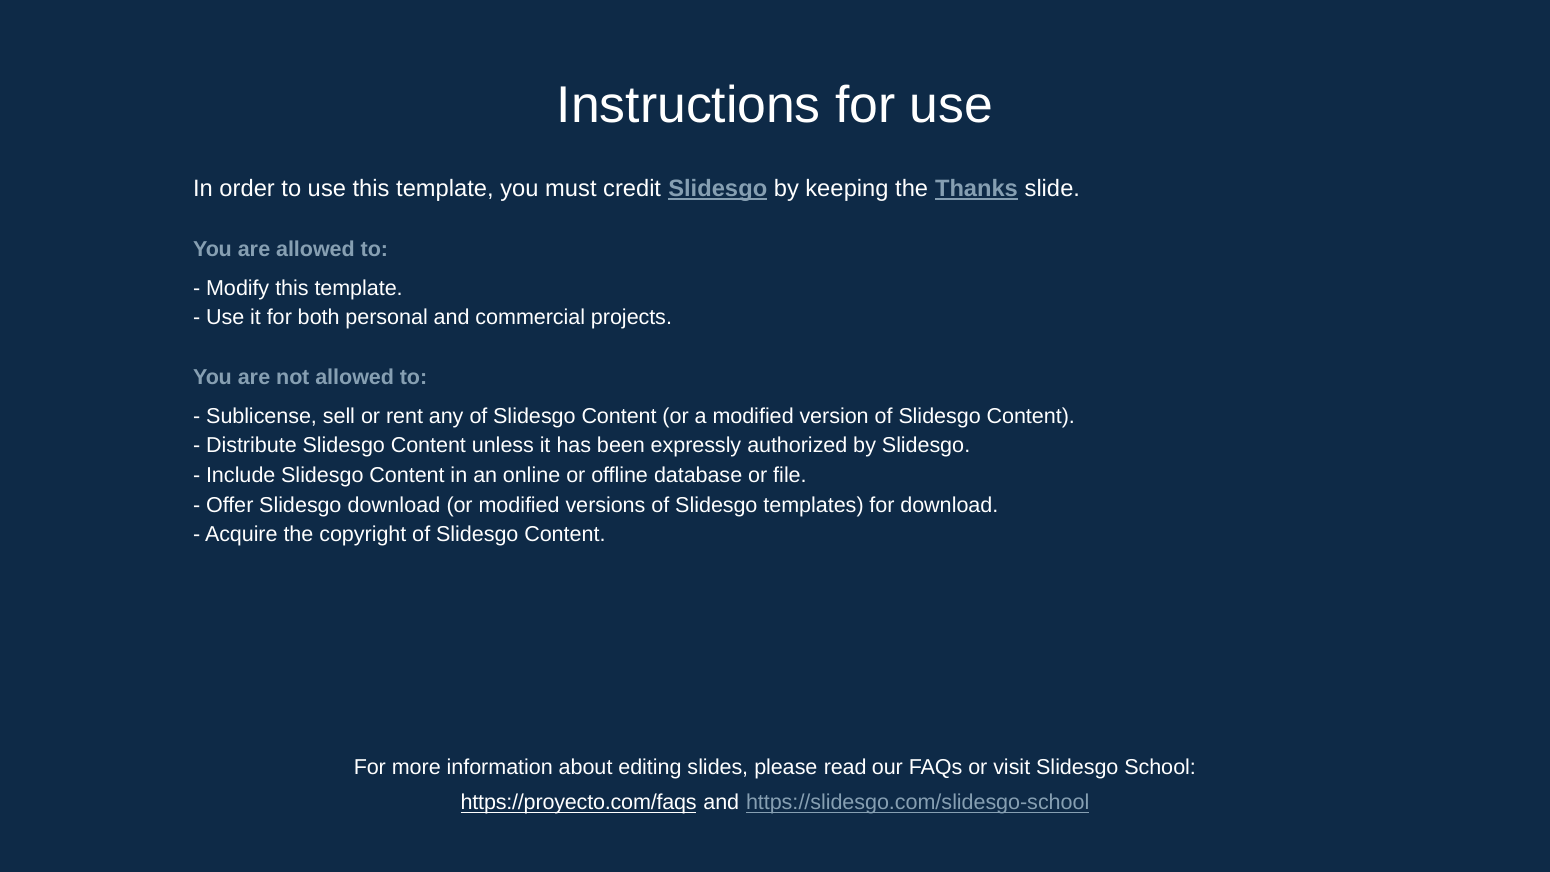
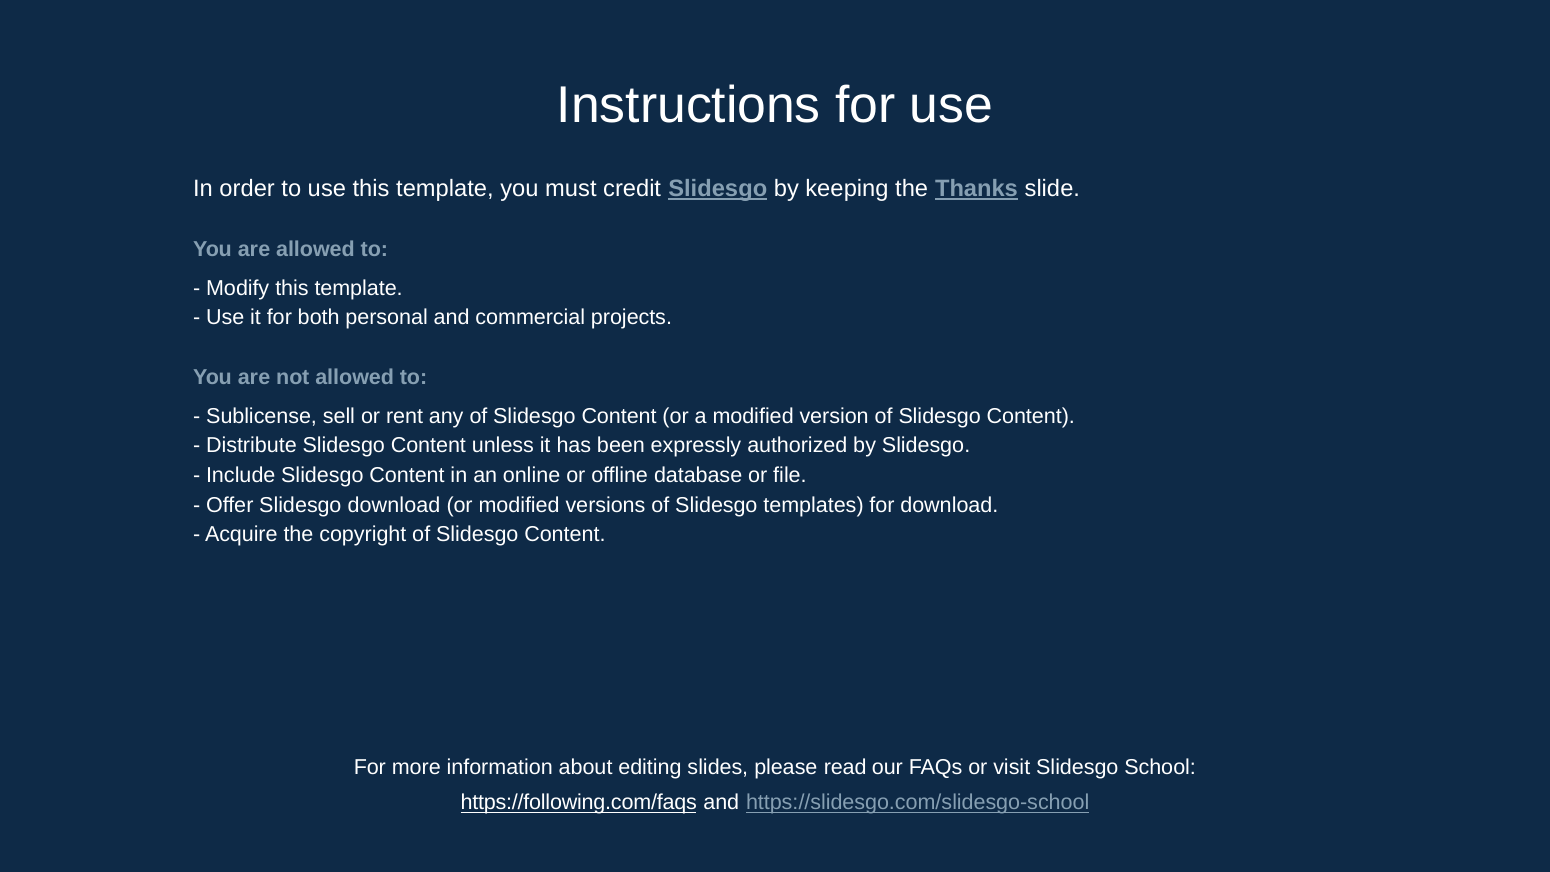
https://proyecto.com/faqs: https://proyecto.com/faqs -> https://following.com/faqs (579, 803)
